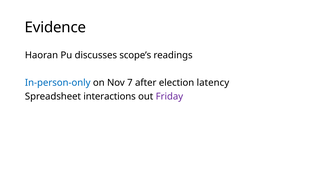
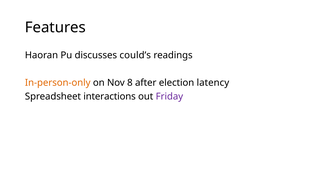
Evidence: Evidence -> Features (55, 27)
scope’s: scope’s -> could’s (135, 55)
In-person-only colour: blue -> orange (58, 83)
7: 7 -> 8 (130, 83)
